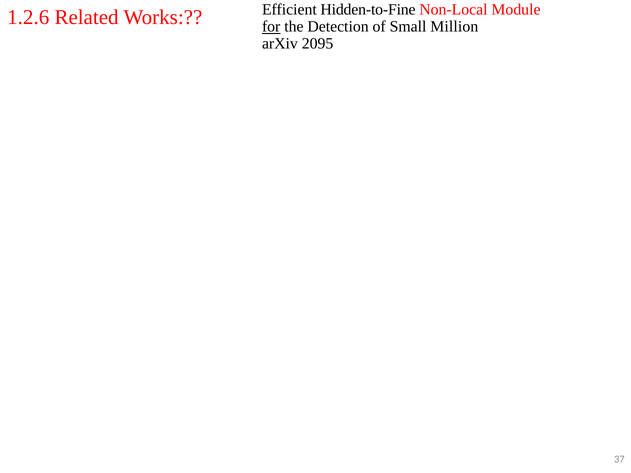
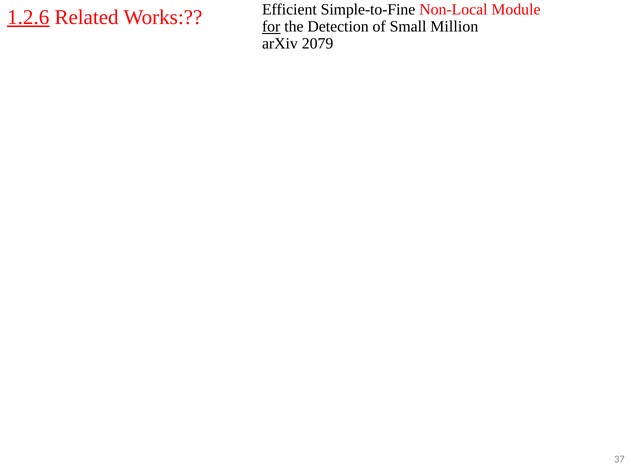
1.2.6 underline: none -> present (28, 17)
Hidden-to-Fine: Hidden-to-Fine -> Simple-to-Fine (368, 10)
2095: 2095 -> 2079 (318, 44)
